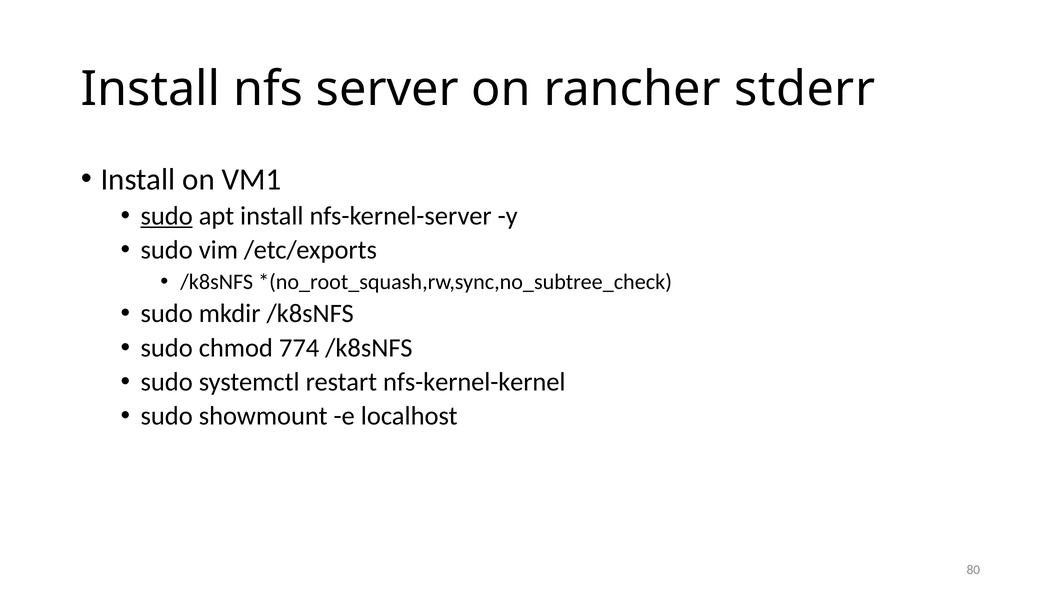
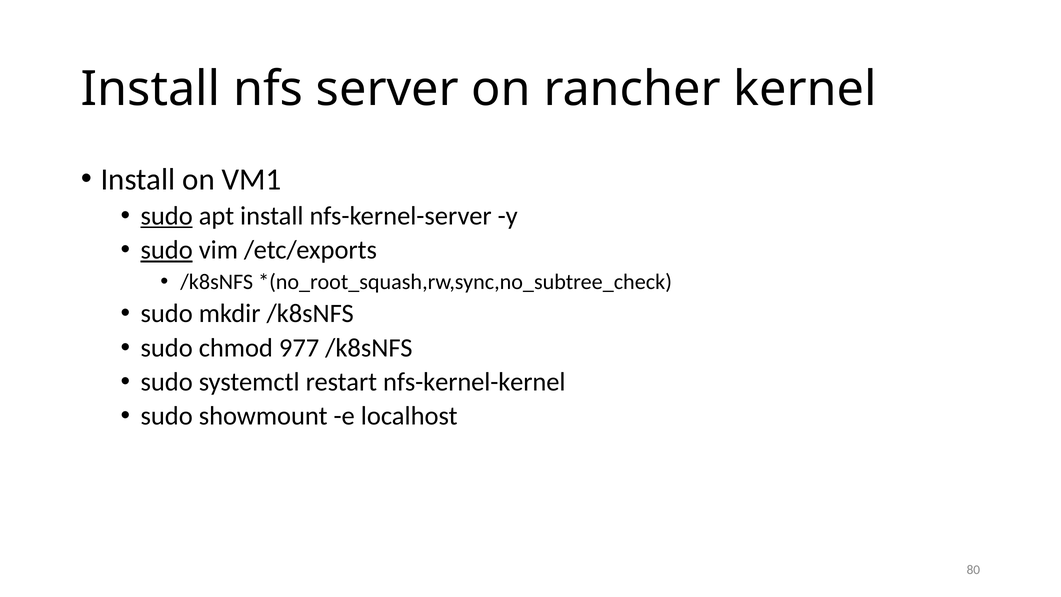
stderr: stderr -> kernel (805, 89)
sudo underline: none -> present (167, 250)
774: 774 -> 977 (299, 348)
